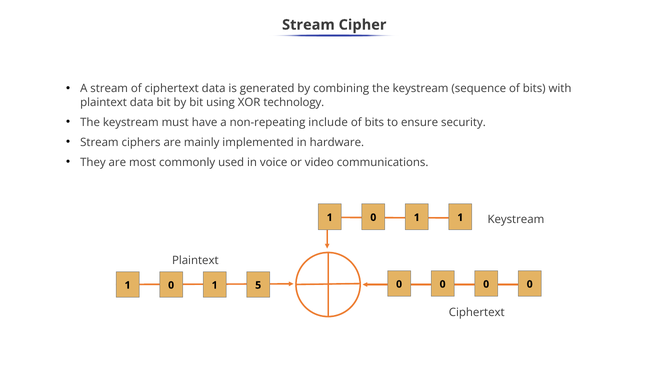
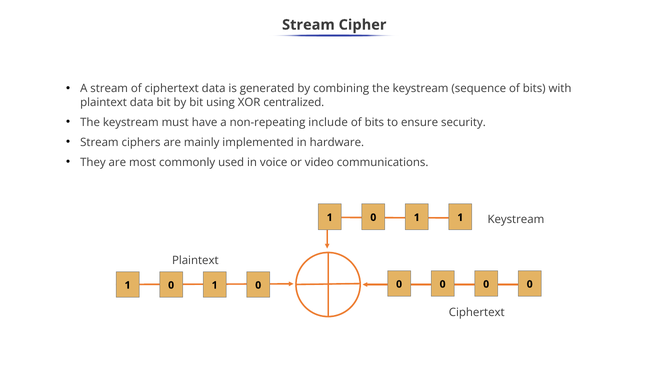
technology: technology -> centralized (294, 102)
5: 5 -> 0 (258, 286)
